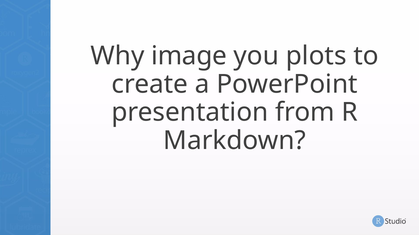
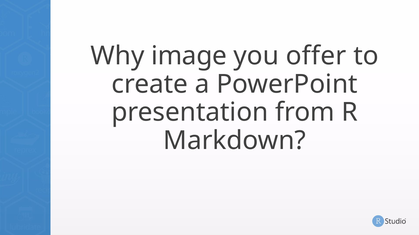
plots: plots -> offer (316, 56)
